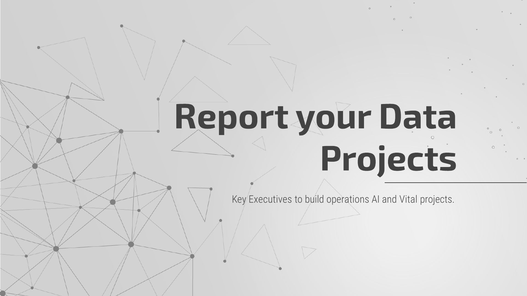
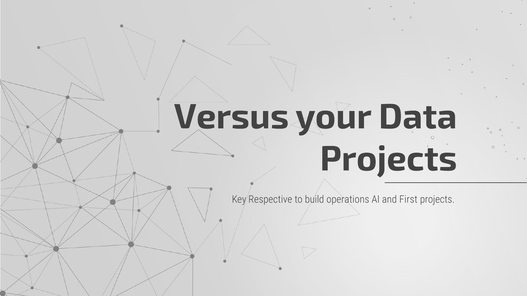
Report: Report -> Versus (231, 117)
Executives: Executives -> Respective (270, 200)
Vital: Vital -> First (408, 200)
